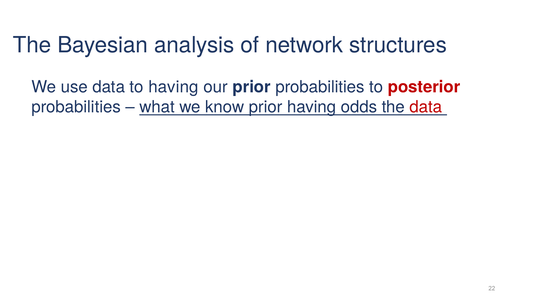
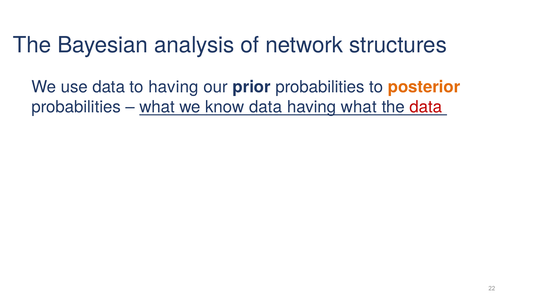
posterior colour: red -> orange (424, 87)
know prior: prior -> data (266, 107)
having odds: odds -> what (359, 107)
